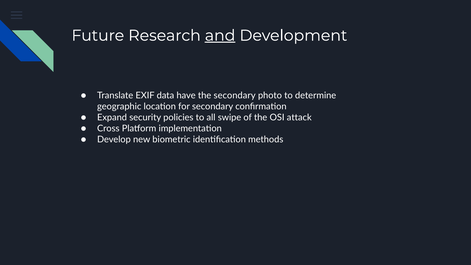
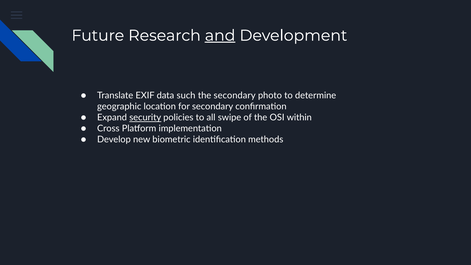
have: have -> such (186, 96)
security underline: none -> present (145, 118)
attack: attack -> within (299, 118)
